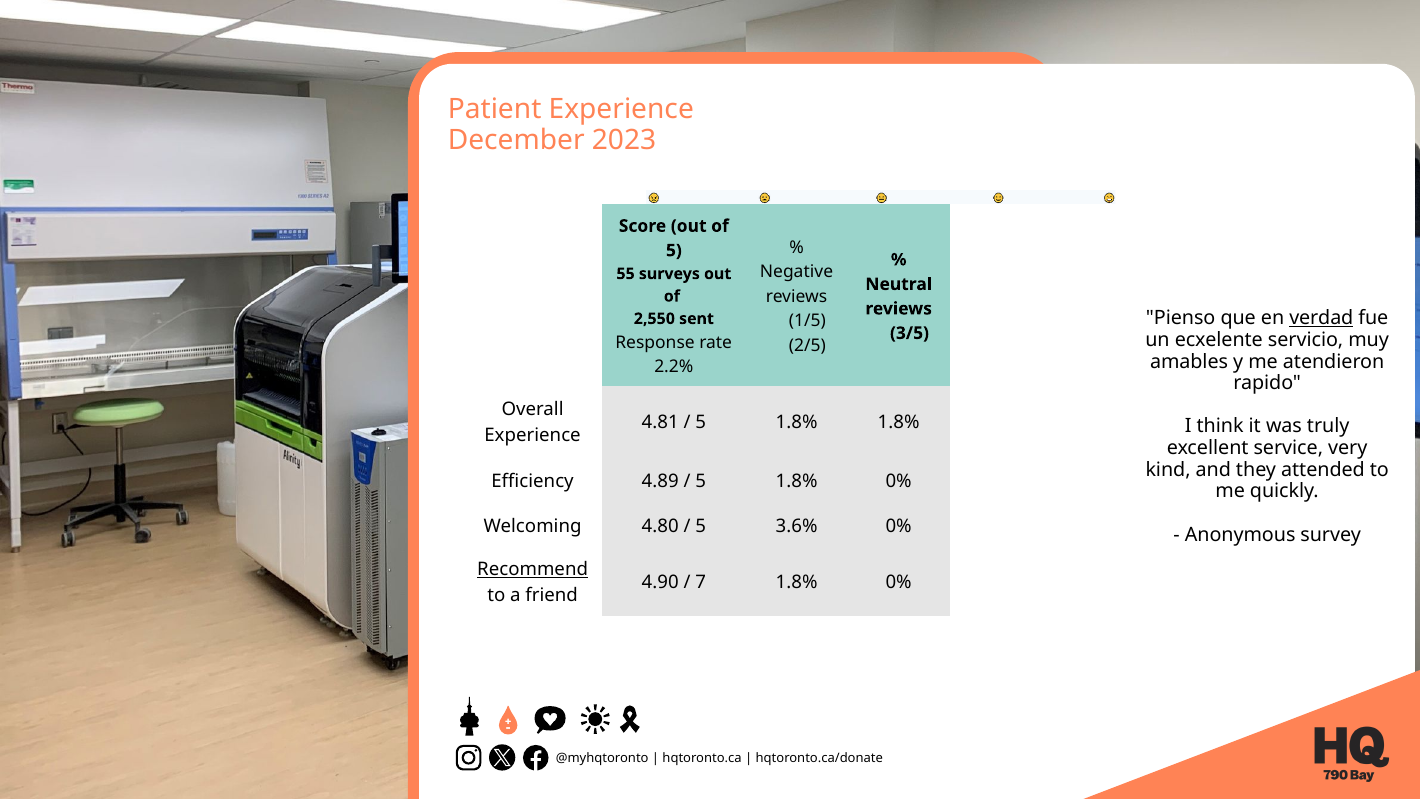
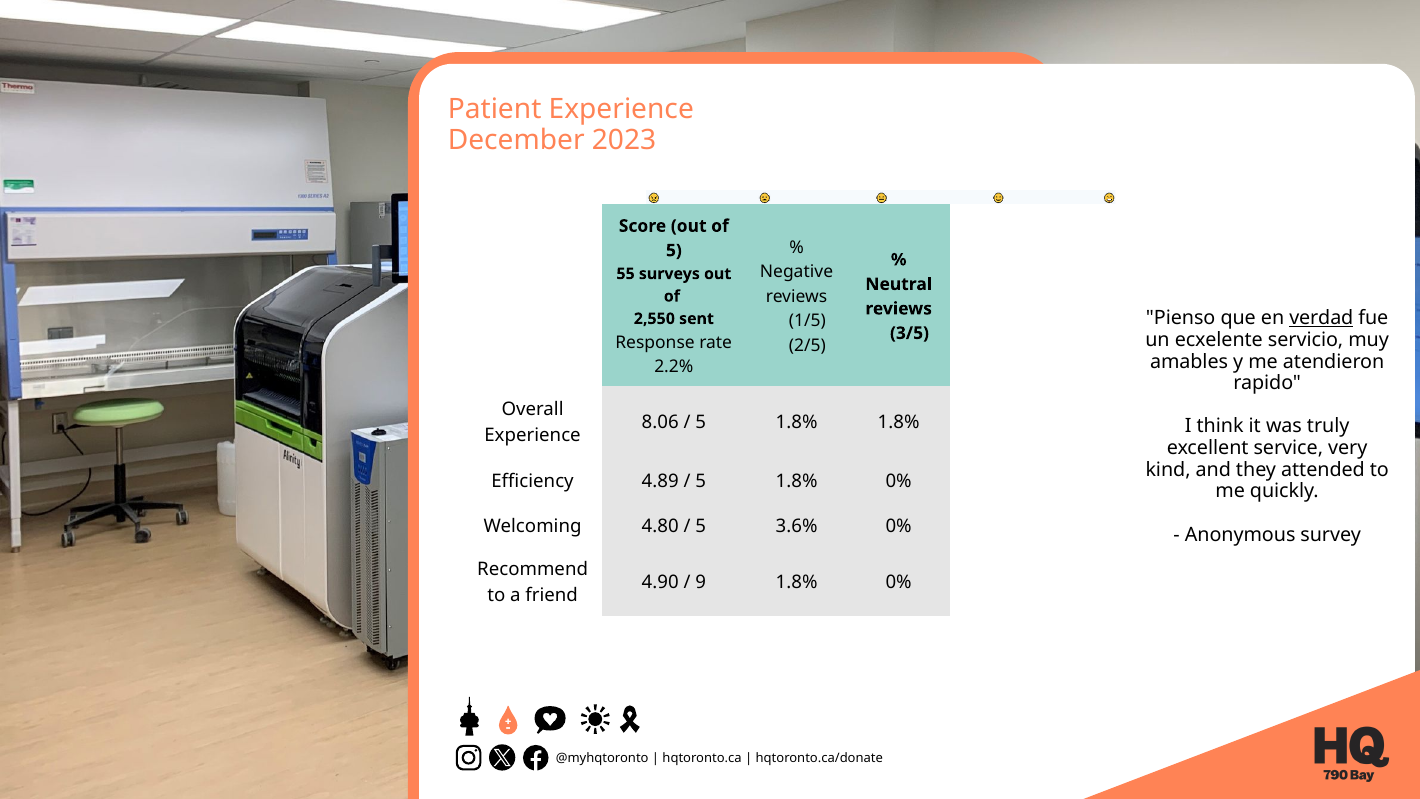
4.81: 4.81 -> 8.06 (660, 422)
Recommend underline: present -> none (533, 570)
7: 7 -> 9 (701, 583)
